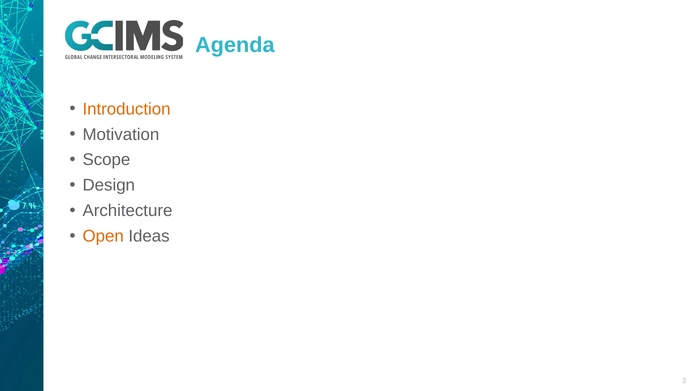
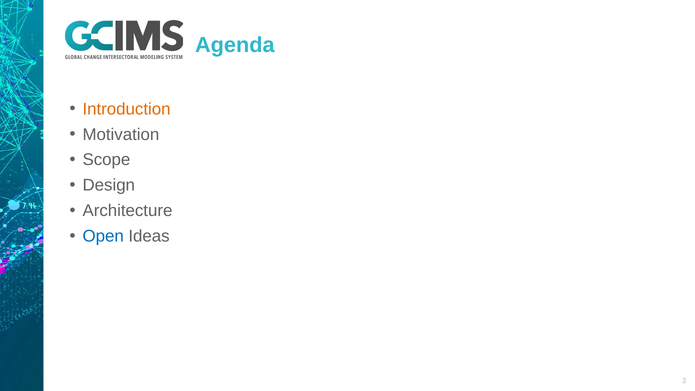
Open colour: orange -> blue (103, 236)
